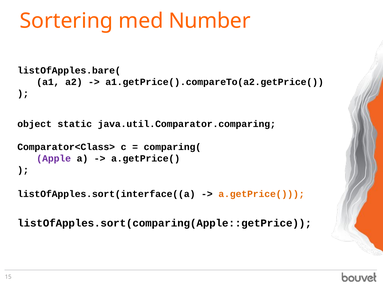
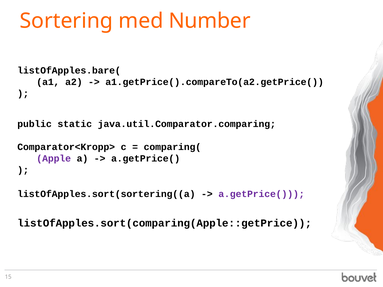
object: object -> public (35, 124)
Comparator<Class>: Comparator<Class> -> Comparator<Kropp> (66, 147)
listOfApples.sort(interface((a: listOfApples.sort(interface((a -> listOfApples.sort(sortering((a (106, 194)
a.getPrice( colour: orange -> purple (261, 194)
